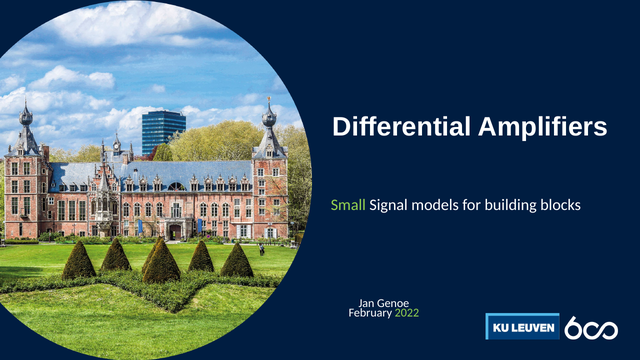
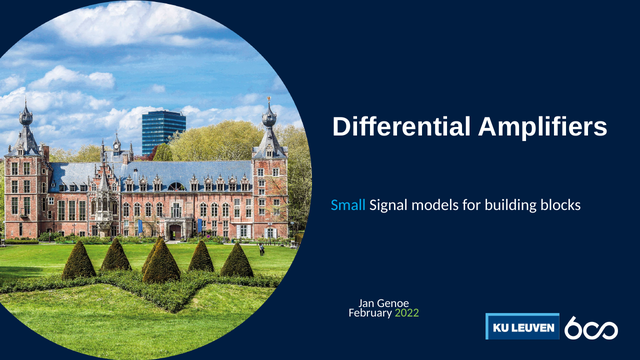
Small colour: light green -> light blue (348, 205)
